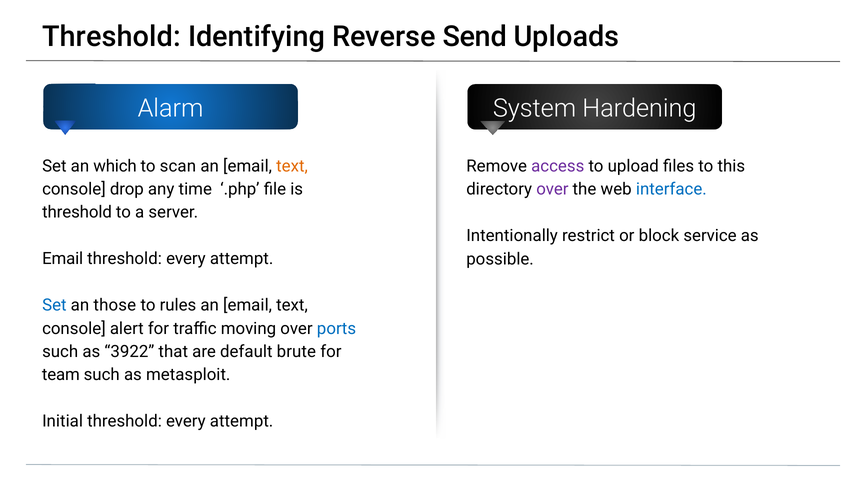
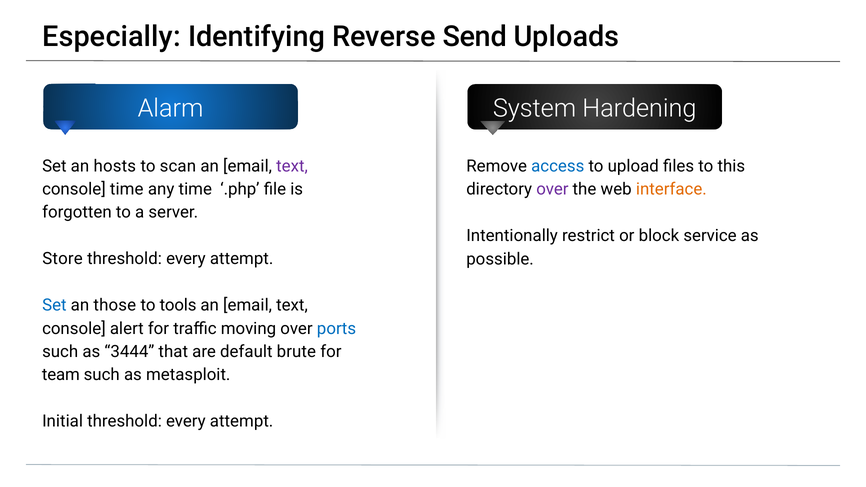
Threshold: Threshold -> Especially (111, 37)
which: which -> hosts (115, 166)
text colour: orange -> purple (292, 166)
access colour: purple -> blue (558, 166)
console drop: drop -> time (127, 189)
interface colour: blue -> orange (671, 189)
threshold: threshold -> forgotten (77, 212)
Email: Email -> Store (62, 259)
rules: rules -> tools (178, 305)
3922: 3922 -> 3444 (129, 352)
